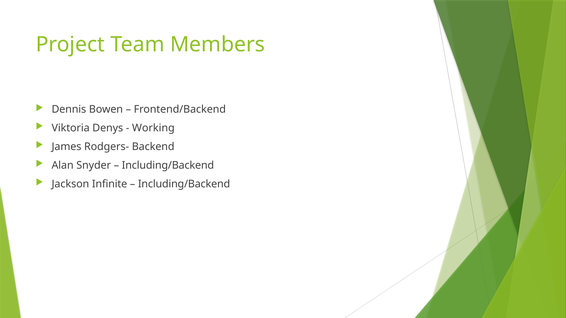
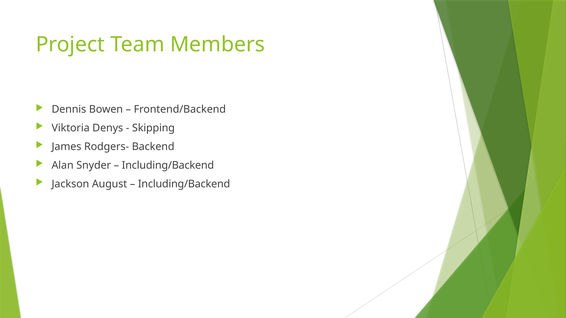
Working: Working -> Skipping (153, 128)
Infinite: Infinite -> August (110, 184)
